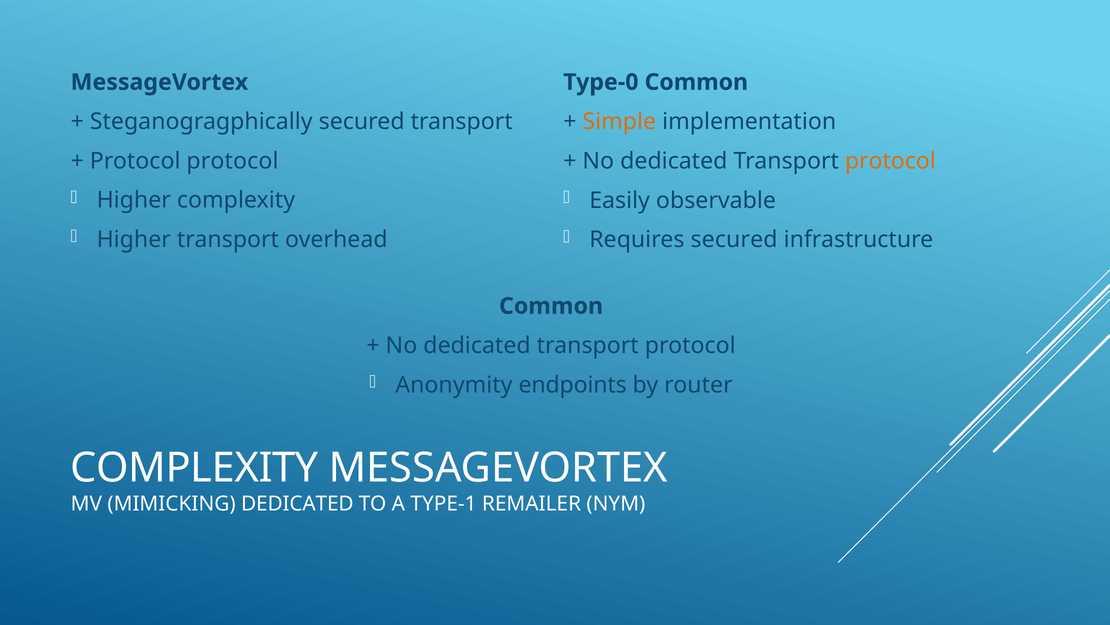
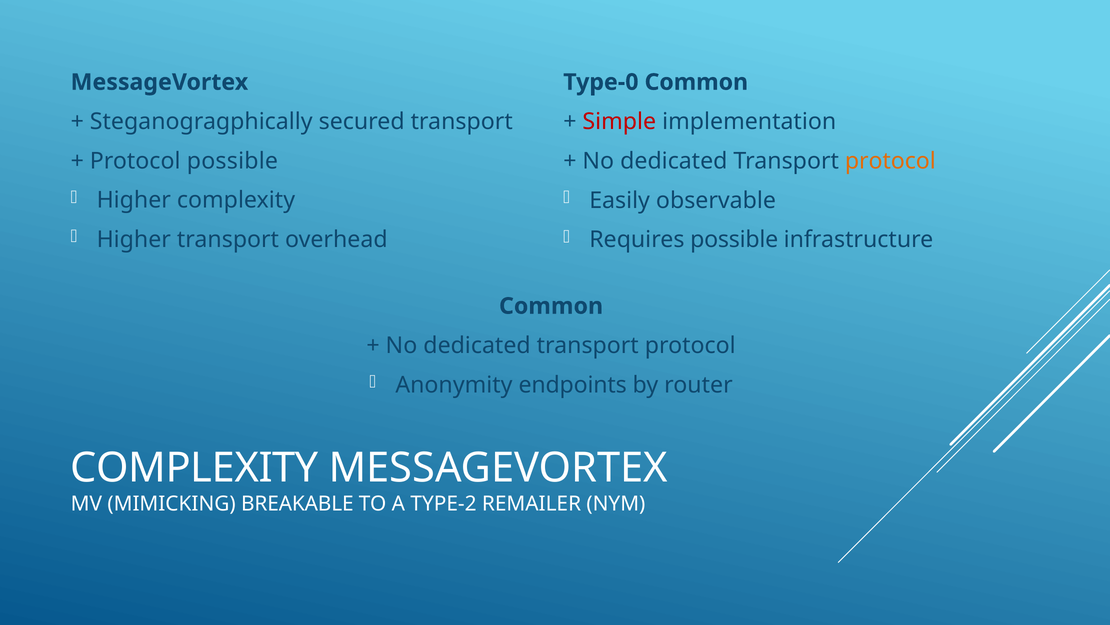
Simple colour: orange -> red (619, 121)
Protocol protocol: protocol -> possible (232, 161)
Requires secured: secured -> possible (734, 240)
MIMICKING DEDICATED: DEDICATED -> BREAKABLE (297, 504)
TYPE-1: TYPE-1 -> TYPE-2 (444, 504)
